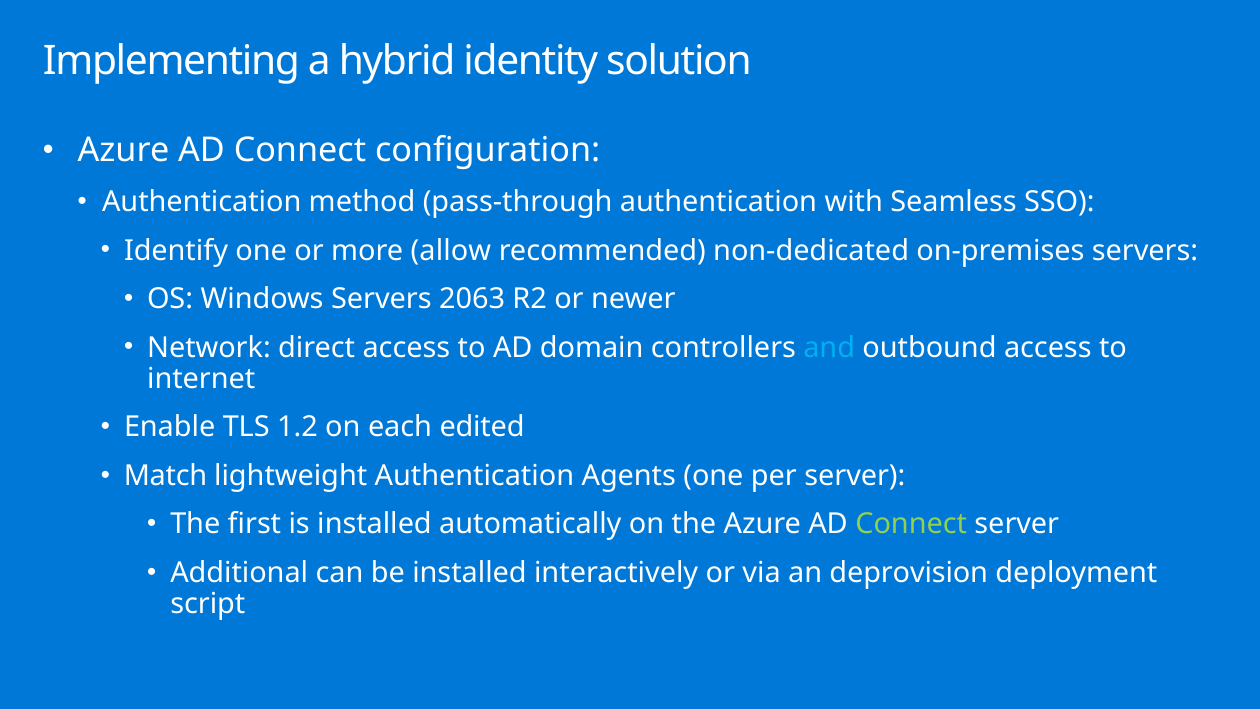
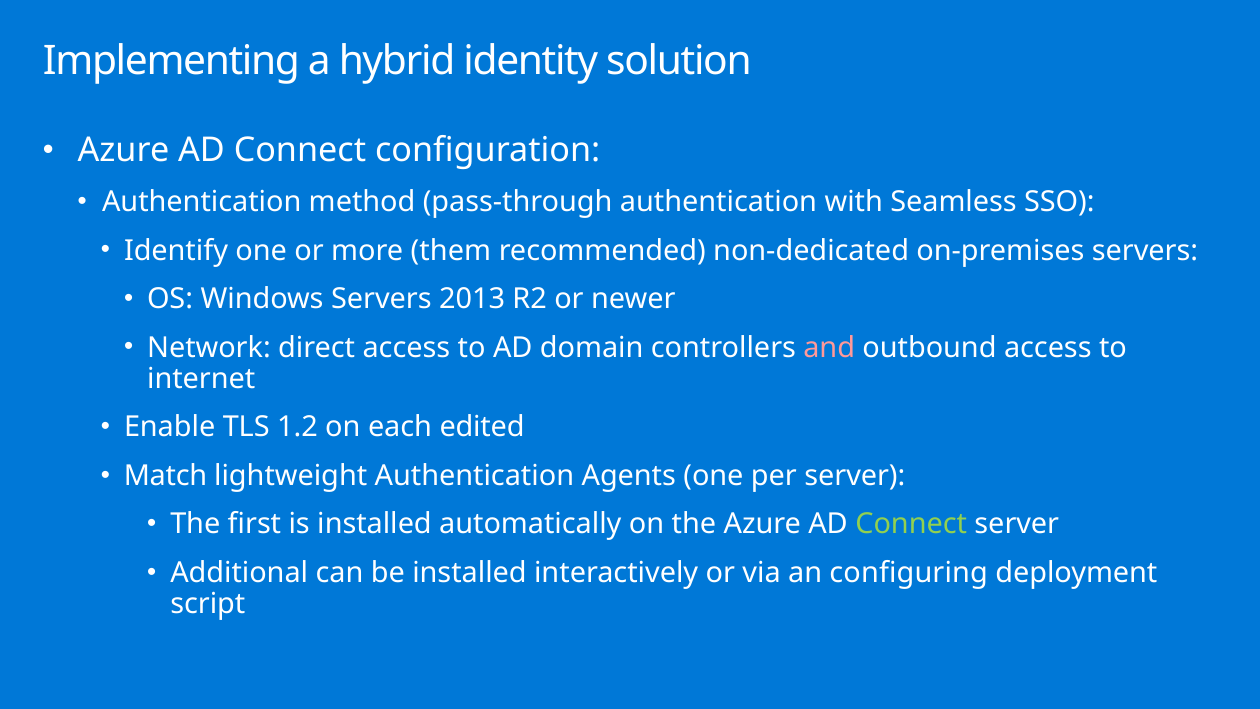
allow: allow -> them (451, 250)
2063: 2063 -> 2013 (472, 299)
and colour: light blue -> pink (829, 347)
deprovision: deprovision -> configuring (909, 572)
